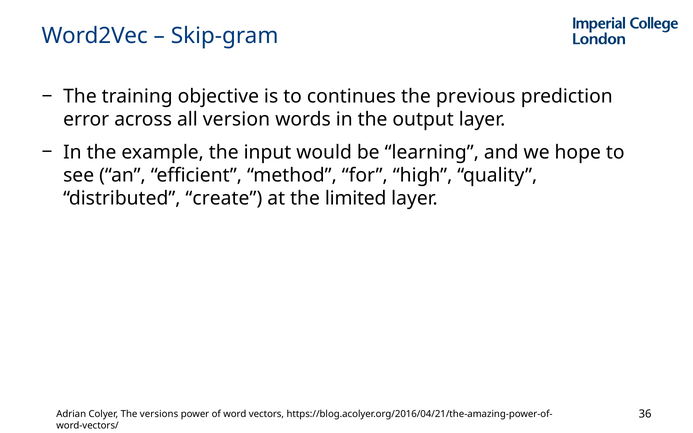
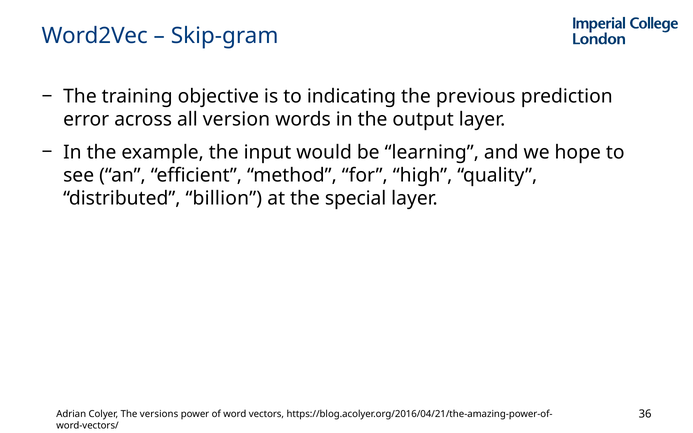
continues: continues -> indicating (351, 96)
create: create -> billion (224, 199)
limited: limited -> special (356, 199)
